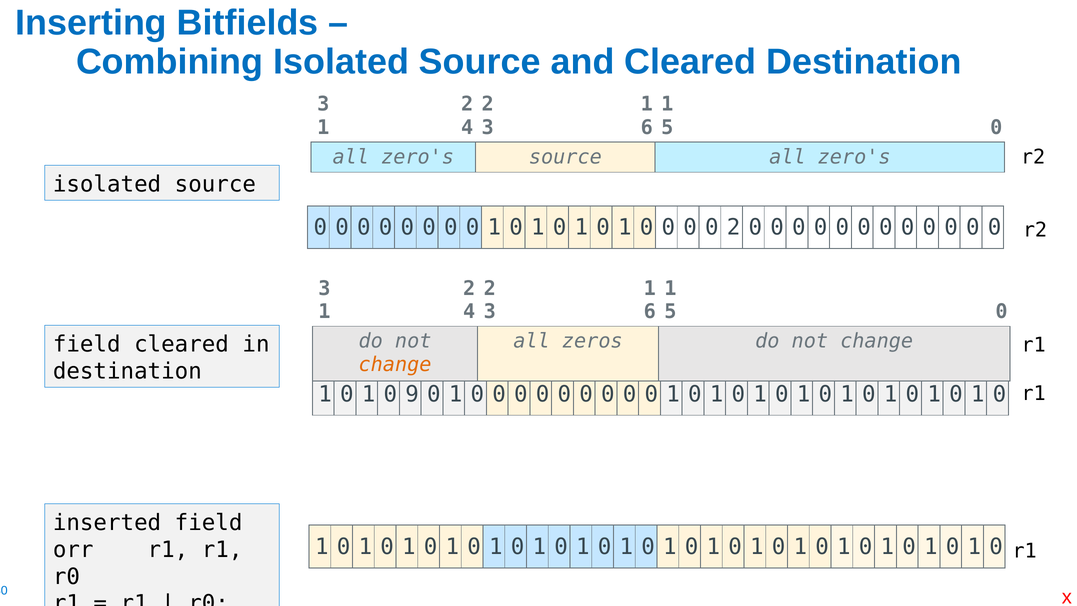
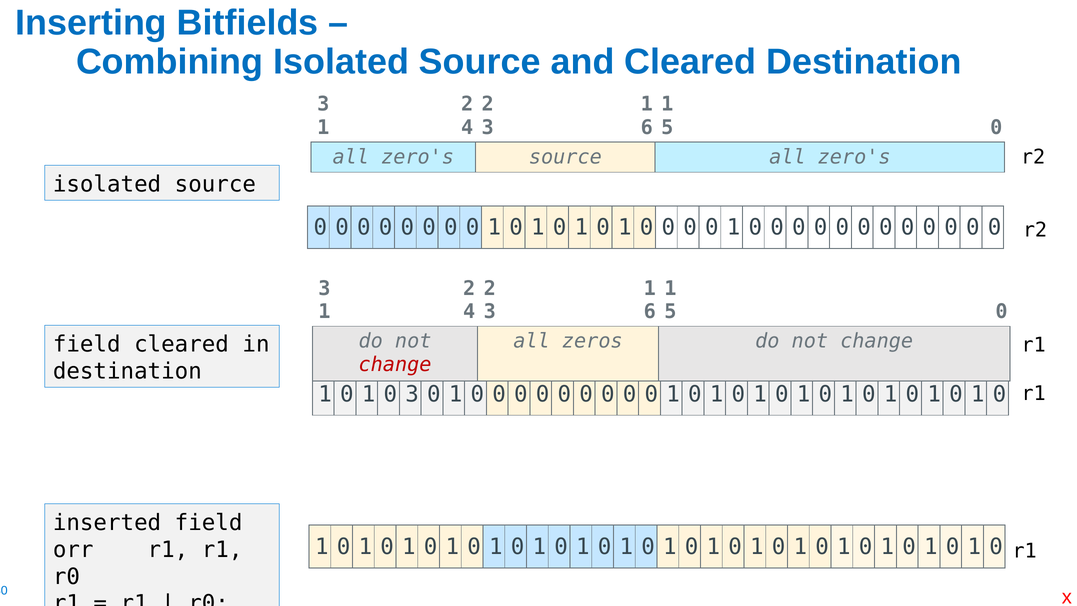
2: 2 -> 1 (734, 227)
change colour: orange -> red (395, 365)
9: 9 -> 3 (412, 394)
